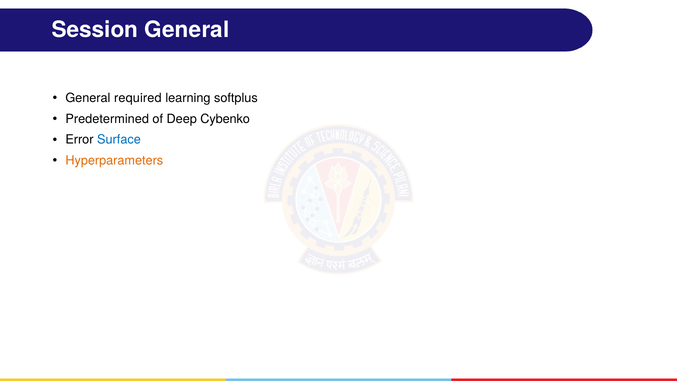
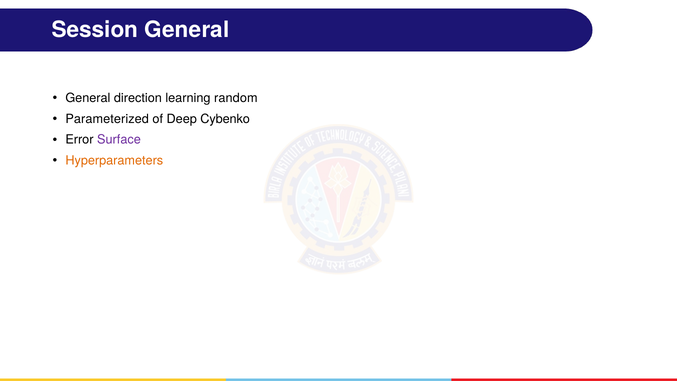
required: required -> direction (138, 98)
softplus: softplus -> random (236, 98)
Predetermined: Predetermined -> Parameterized (107, 119)
Surface colour: blue -> purple (119, 140)
